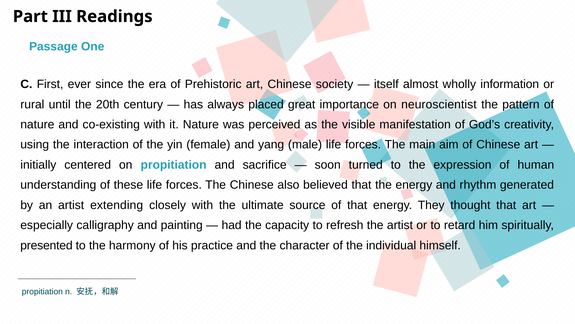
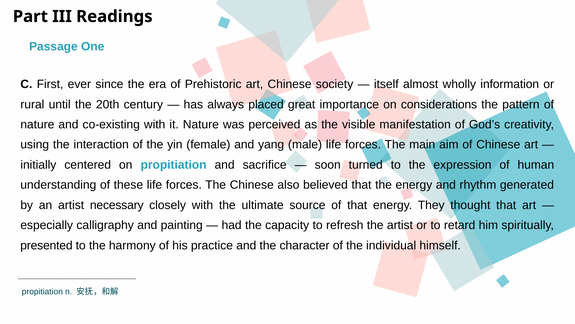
neuroscientist: neuroscientist -> considerations (439, 104)
extending: extending -> necessary (117, 205)
